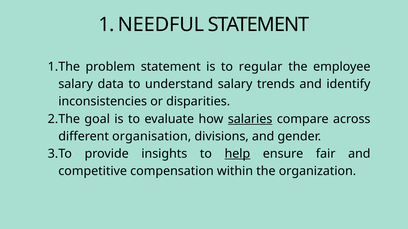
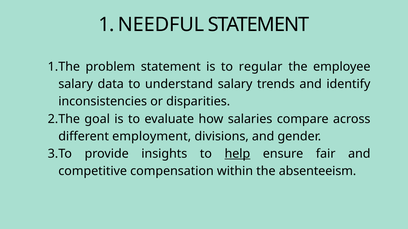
salaries underline: present -> none (250, 119)
organisation: organisation -> employment (152, 137)
organization: organization -> absenteeism (318, 172)
